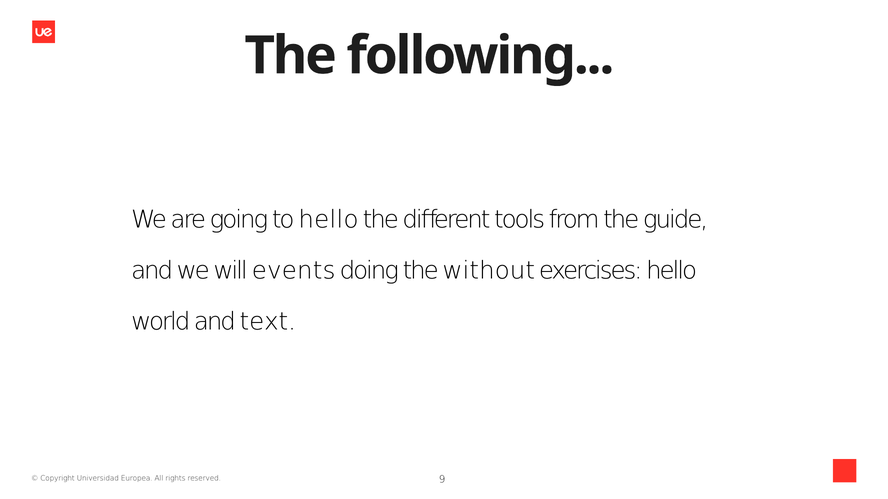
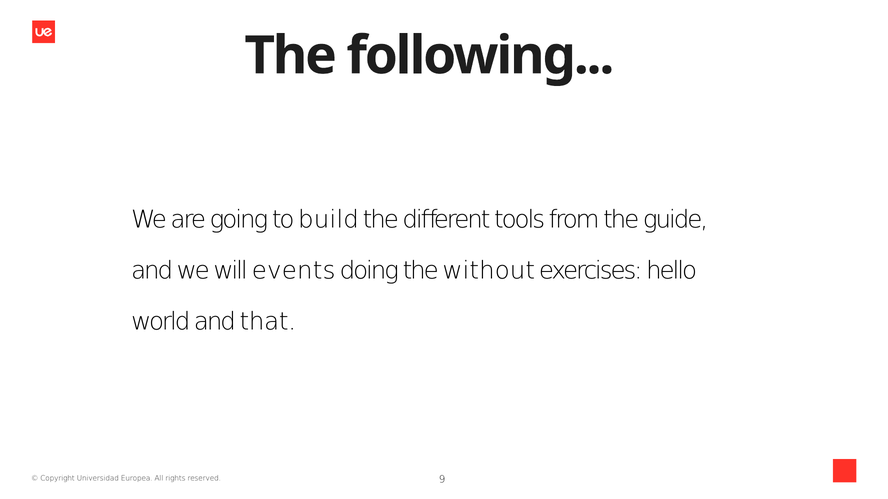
to hello: hello -> build (328, 220)
text: text -> that (268, 322)
